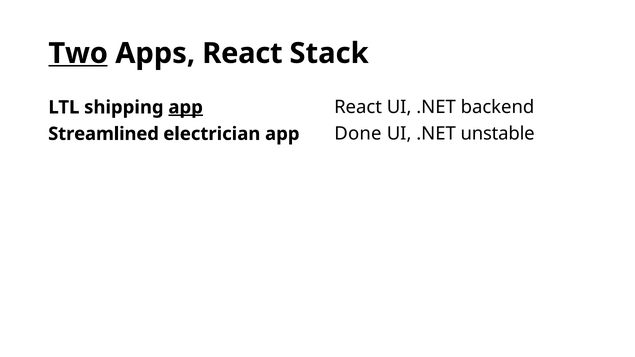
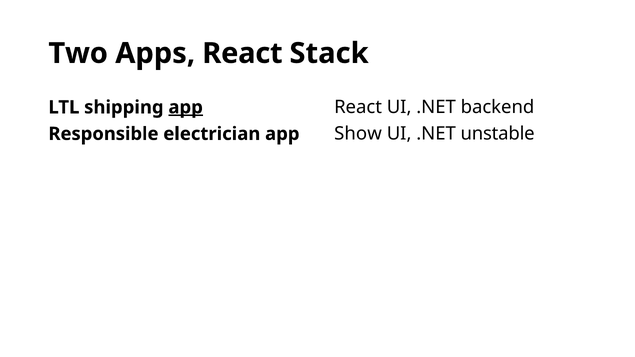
Two underline: present -> none (78, 53)
Streamlined: Streamlined -> Responsible (103, 134)
Done: Done -> Show (358, 134)
